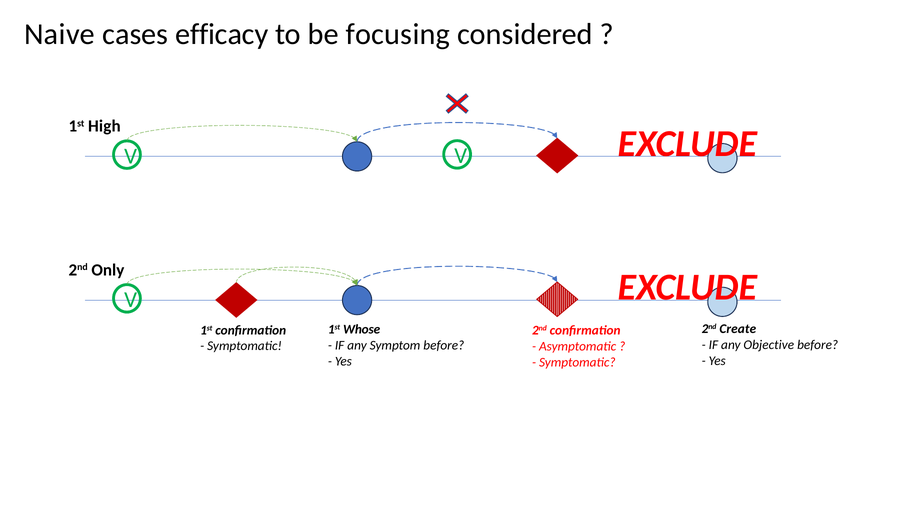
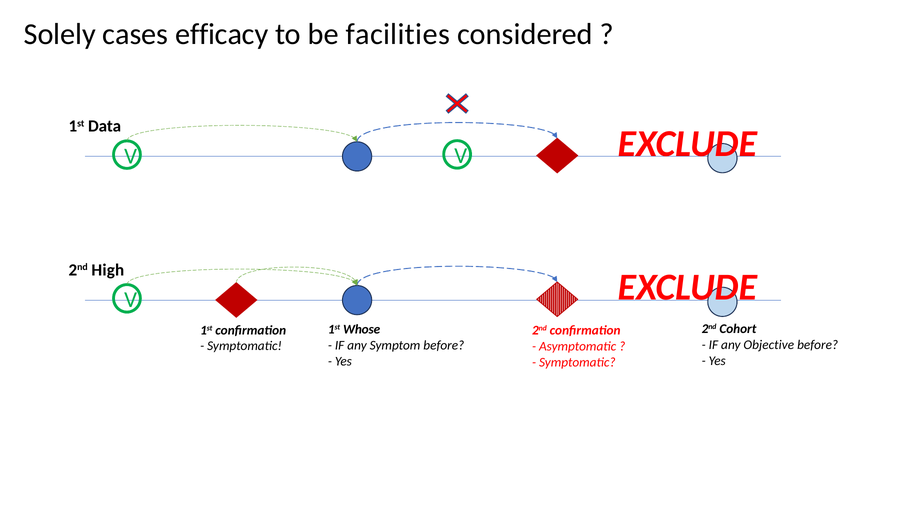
Naive: Naive -> Solely (60, 34)
focusing: focusing -> facilities (398, 34)
High: High -> Data (105, 126)
Only: Only -> High (108, 270)
Create: Create -> Cohort (738, 328)
